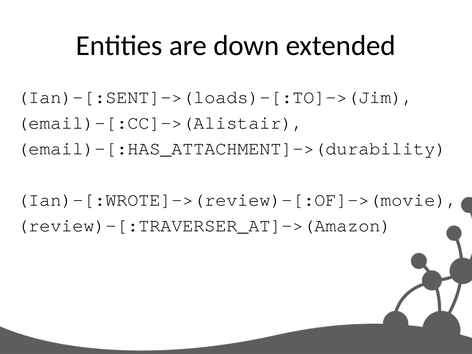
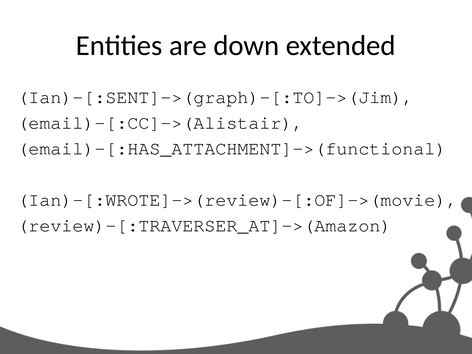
Ian)-[:SENT]->(loads)-[:TO]->(Jim: Ian)-[:SENT]->(loads)-[:TO]->(Jim -> Ian)-[:SENT]->(graph)-[:TO]->(Jim (216, 97)
email)-[:HAS_ATTACHMENT]->(durability: email)-[:HAS_ATTACHMENT]->(durability -> email)-[:HAS_ATTACHMENT]->(functional (232, 149)
